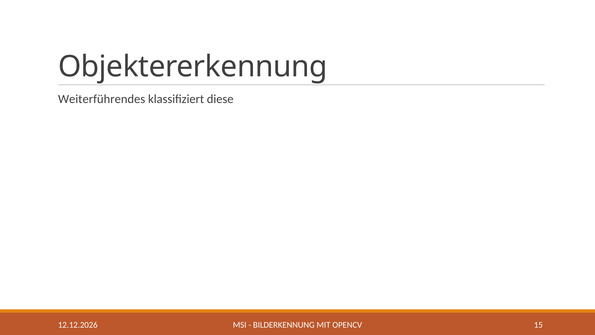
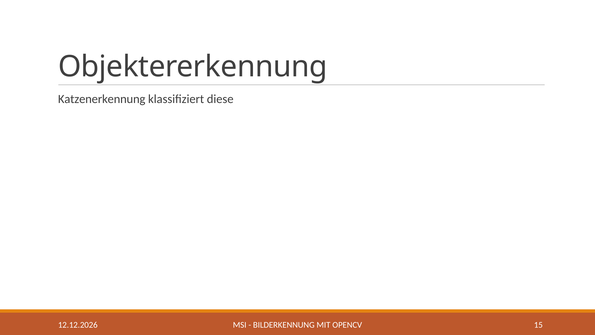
Weiterführendes: Weiterführendes -> Katzenerkennung (102, 99)
